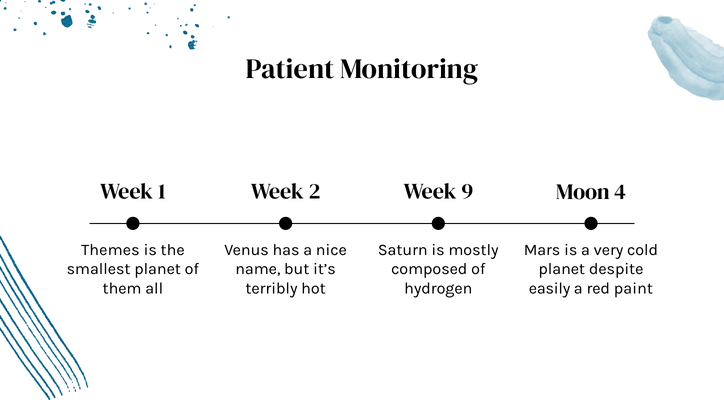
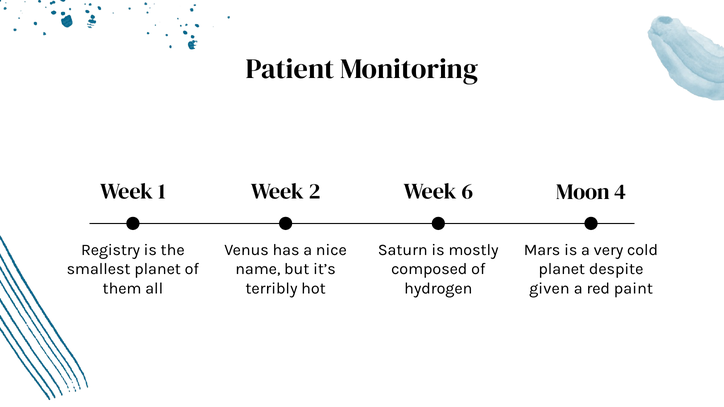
9: 9 -> 6 (467, 192)
Themes: Themes -> Registry (111, 250)
easily: easily -> given (549, 289)
